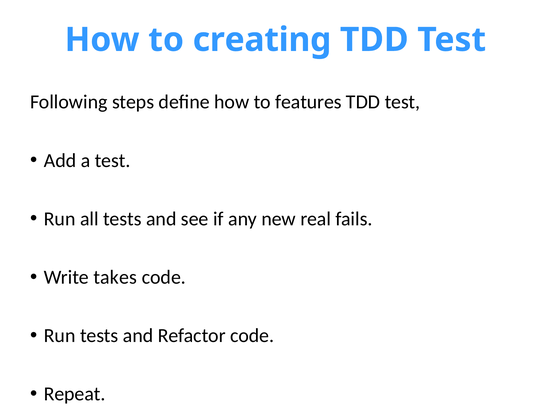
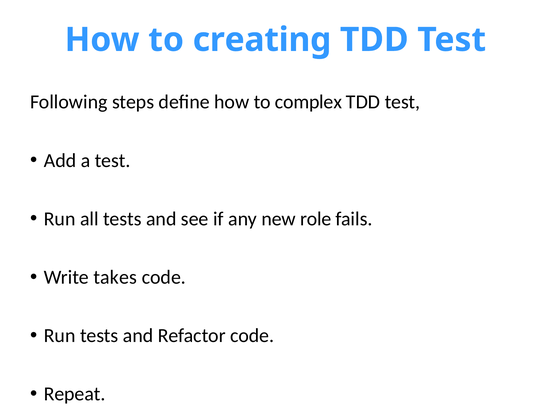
features: features -> complex (308, 102)
real: real -> role (316, 218)
